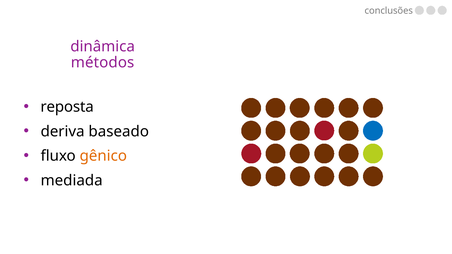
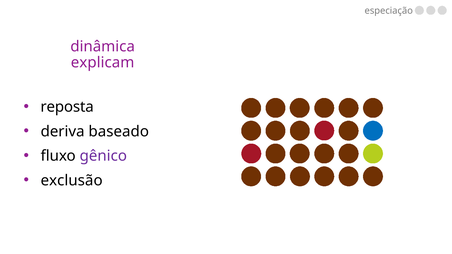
conclusões: conclusões -> especiação (389, 11)
métodos: métodos -> explicam (103, 63)
gênico colour: orange -> purple (103, 156)
mediada: mediada -> exclusão (72, 181)
